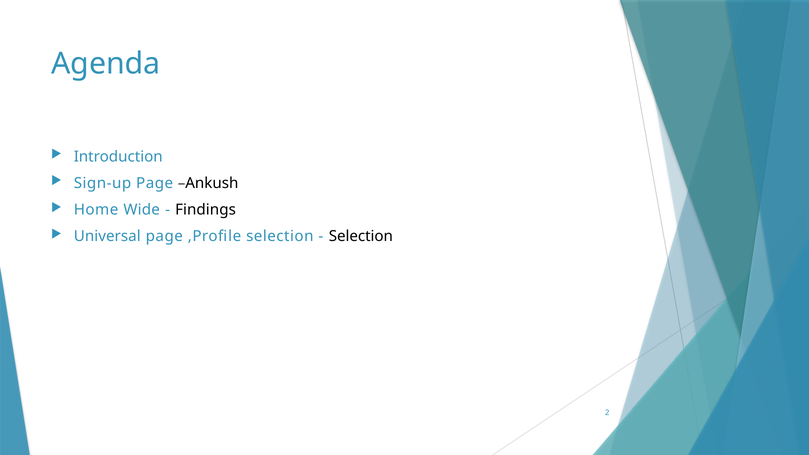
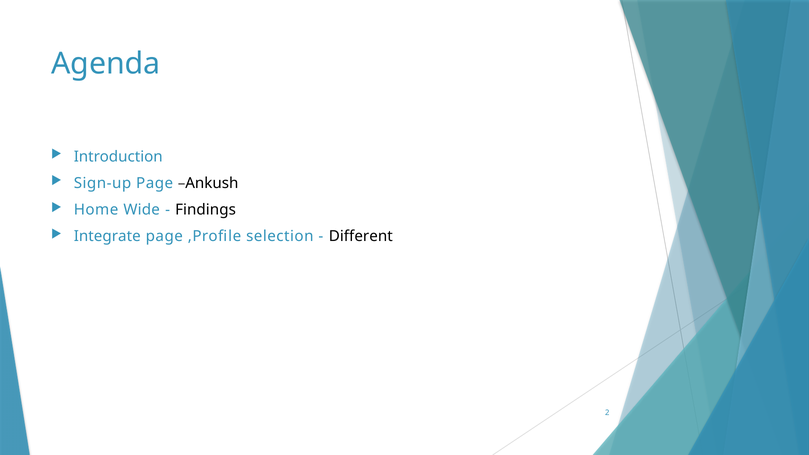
Universal: Universal -> Integrate (107, 236)
Selection: Selection -> Different (361, 236)
